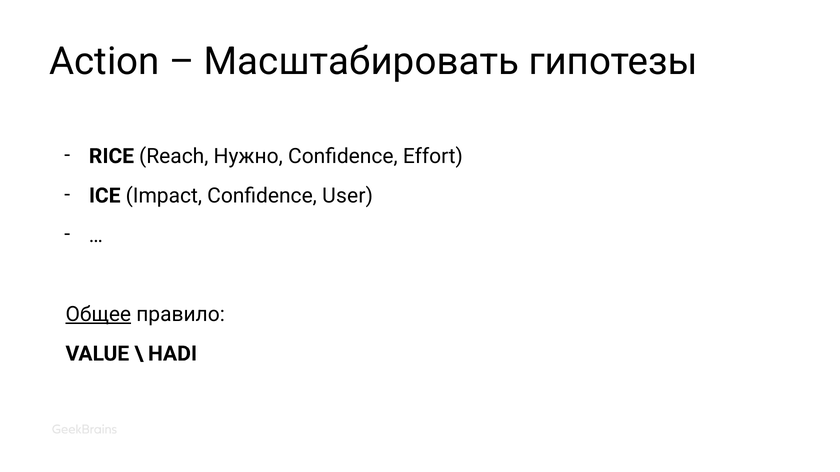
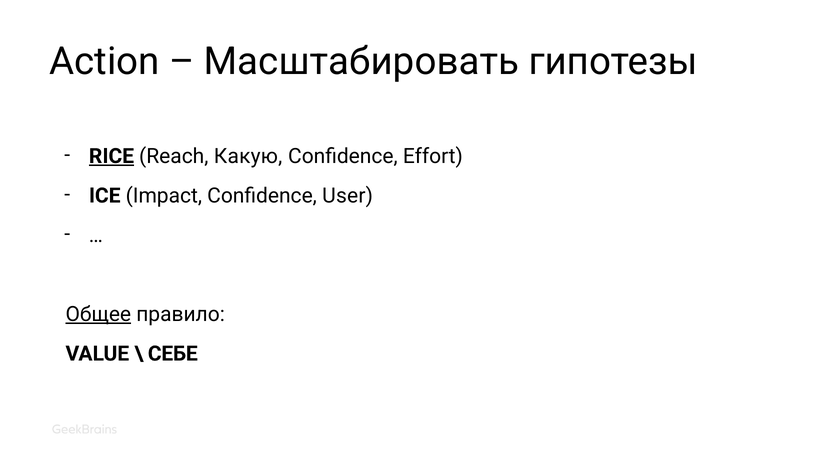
RICE underline: none -> present (111, 156)
Нужно: Нужно -> Какую (248, 156)
HADI: HADI -> СЕБЕ (173, 354)
